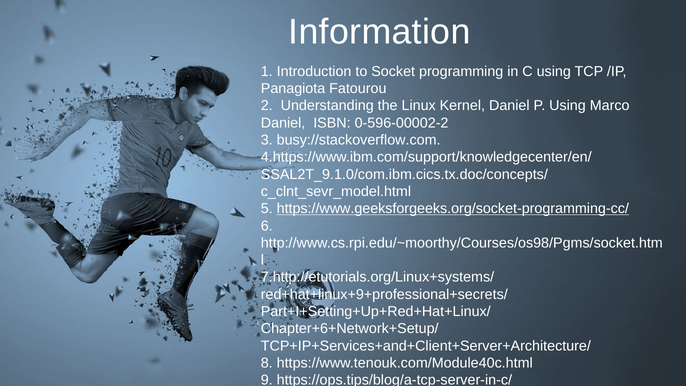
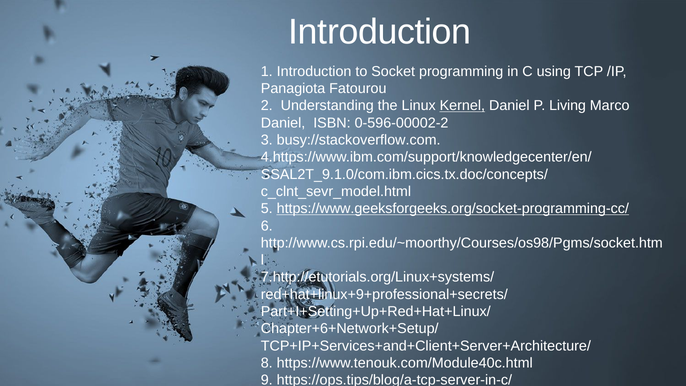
Information: Information -> Introduction (380, 32)
Kernel underline: none -> present (462, 106)
P Using: Using -> Living (568, 106)
